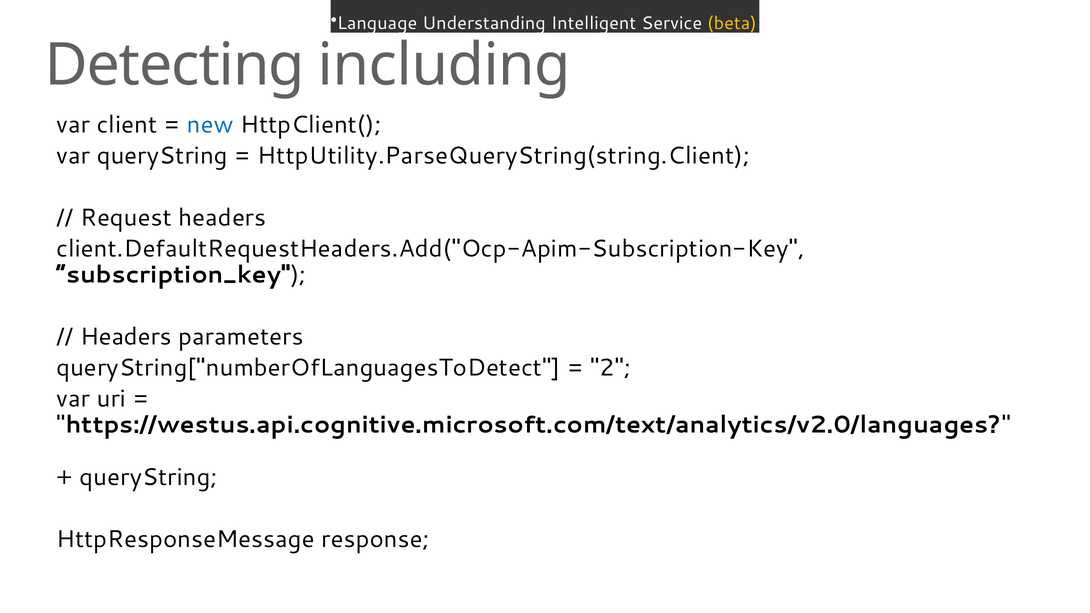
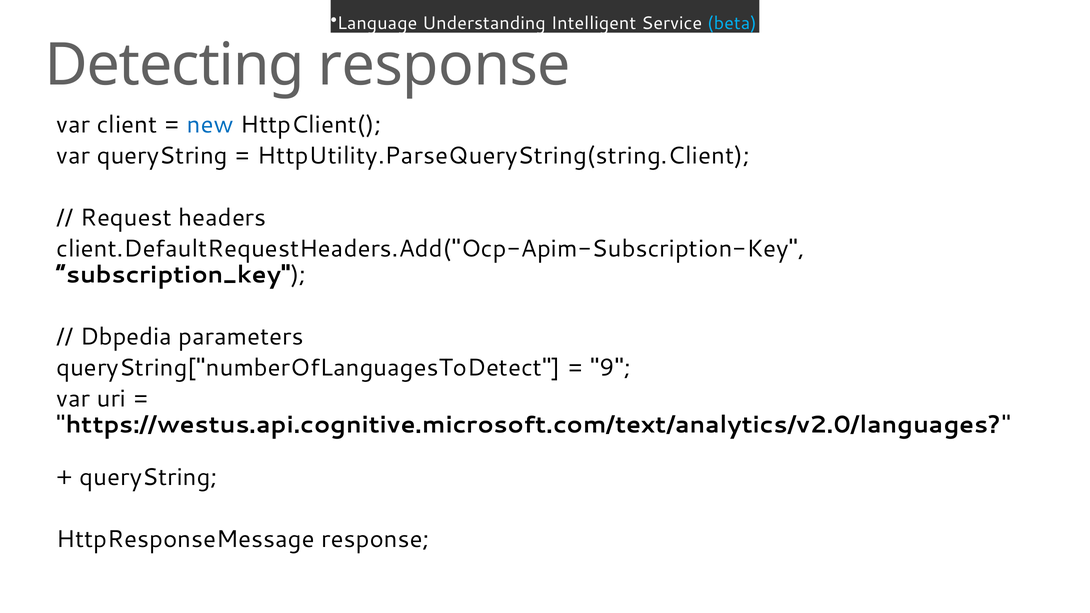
beta colour: yellow -> light blue (732, 23)
Detecting including: including -> response (444, 65)
Headers: Headers -> Dbpedia (126, 337)
2: 2 -> 9 (610, 368)
